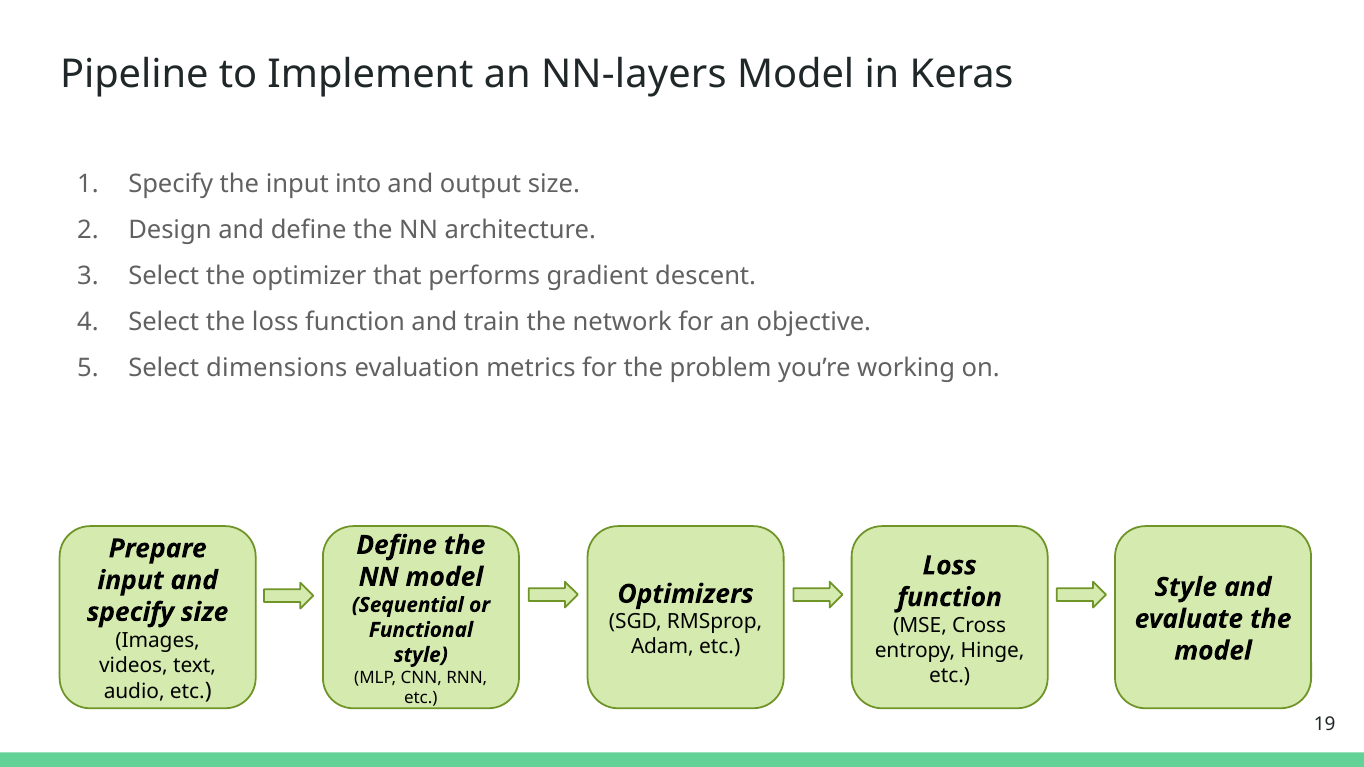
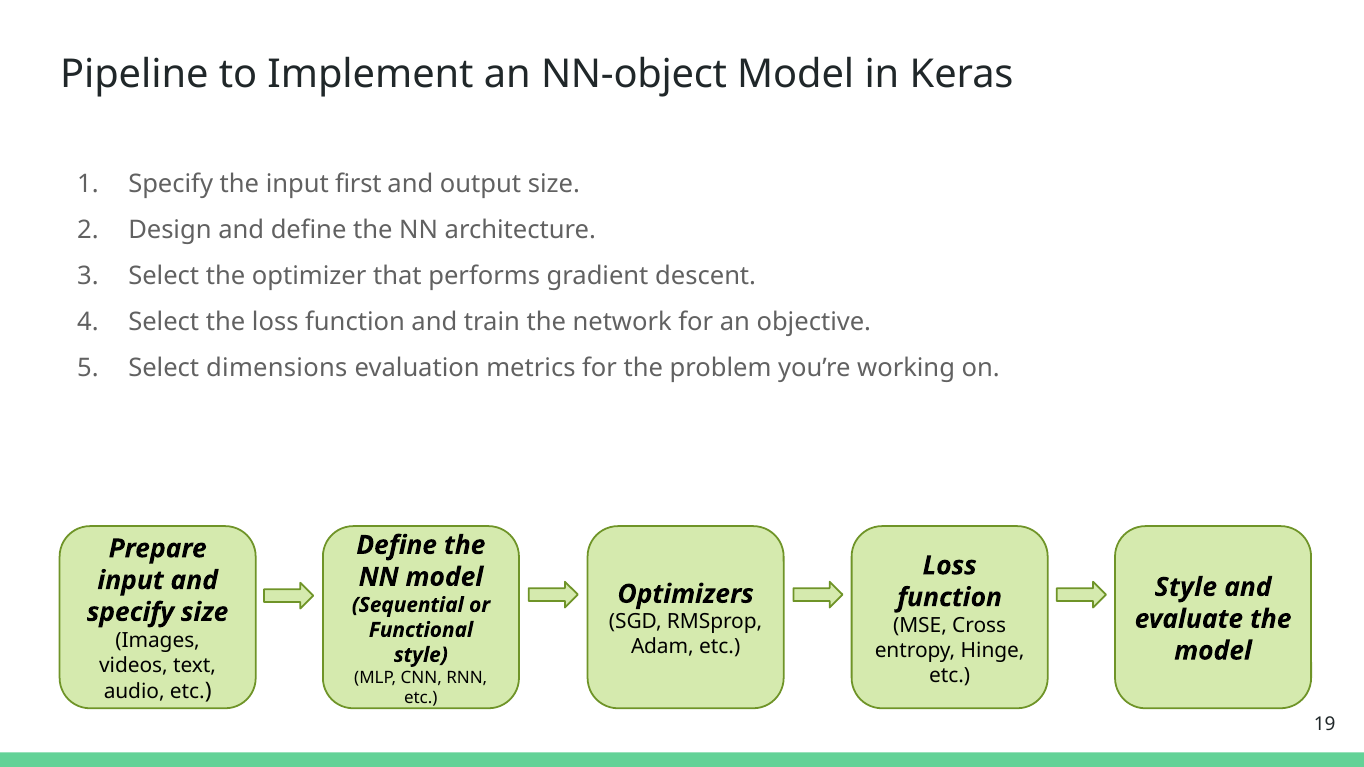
NN-layers: NN-layers -> NN-object (634, 75)
into: into -> first (358, 184)
